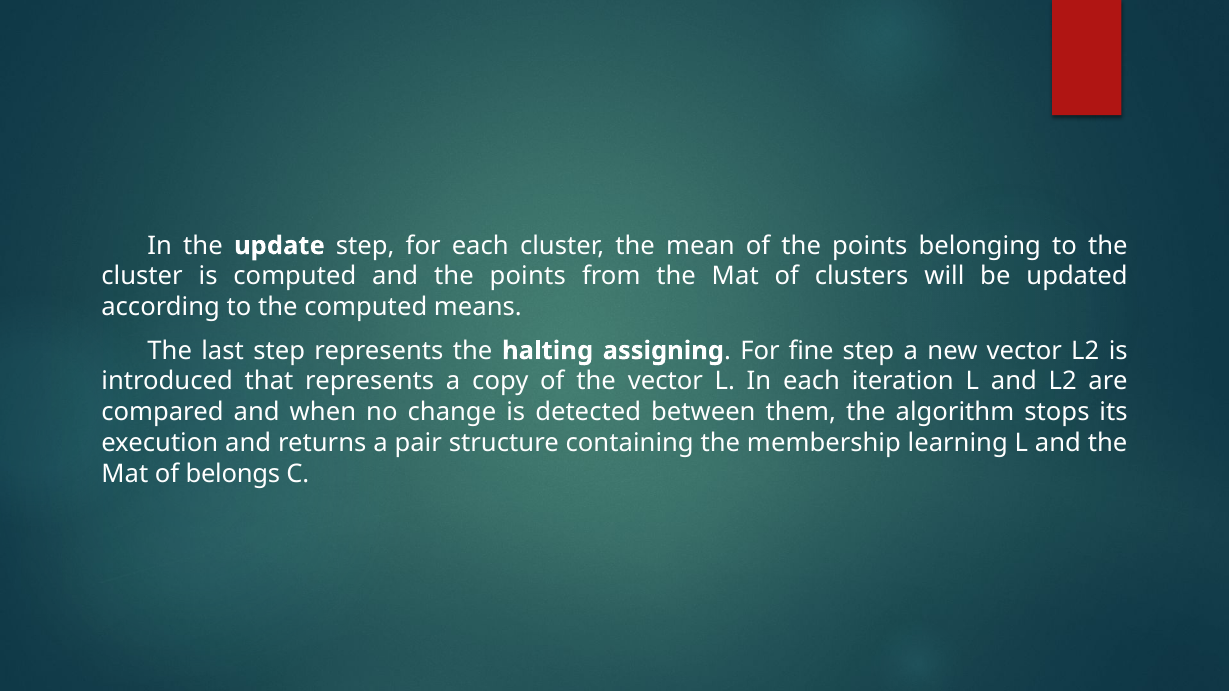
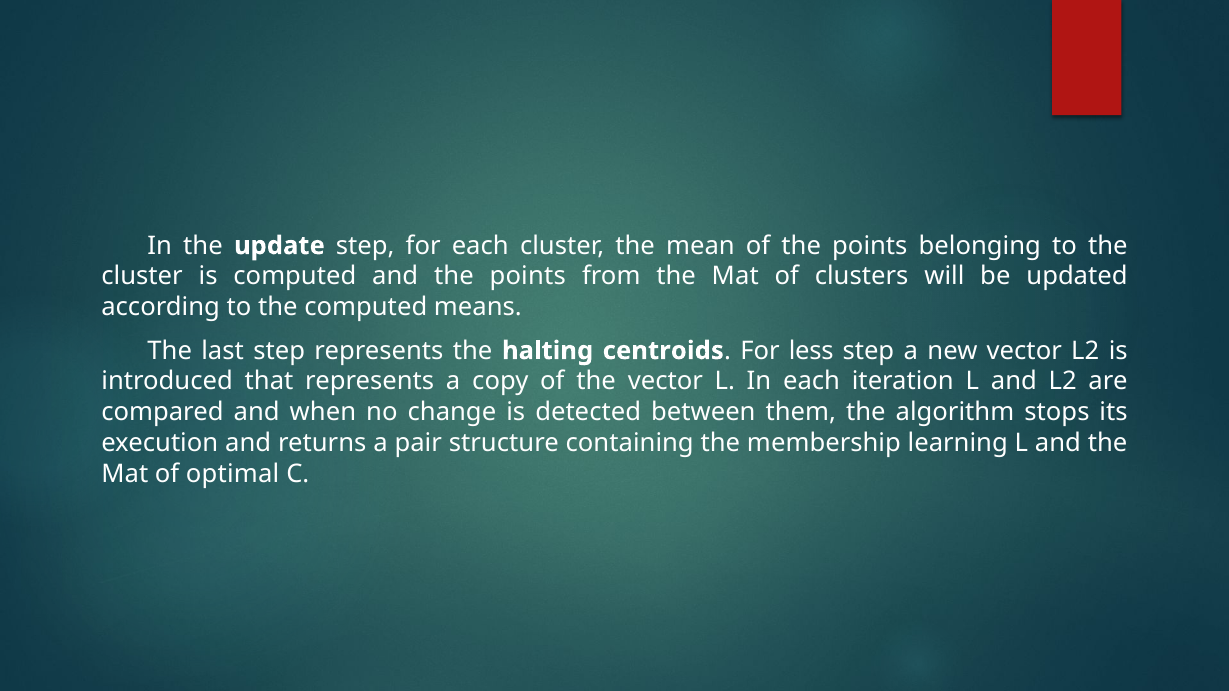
assigning: assigning -> centroids (663, 351)
fine: fine -> less (811, 351)
belongs: belongs -> optimal (233, 474)
